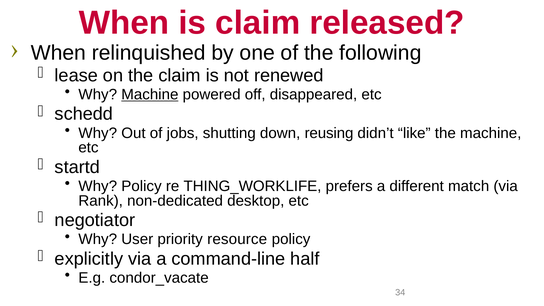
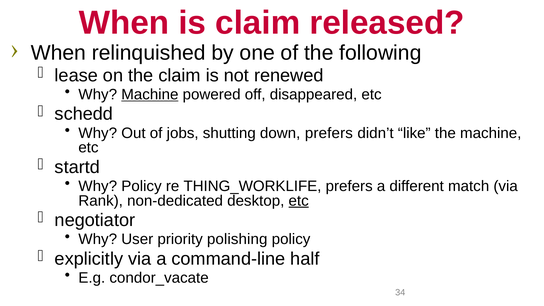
down reusing: reusing -> prefers (329, 133)
etc underline: none -> present (299, 201)
resource: resource -> polishing (237, 239)
